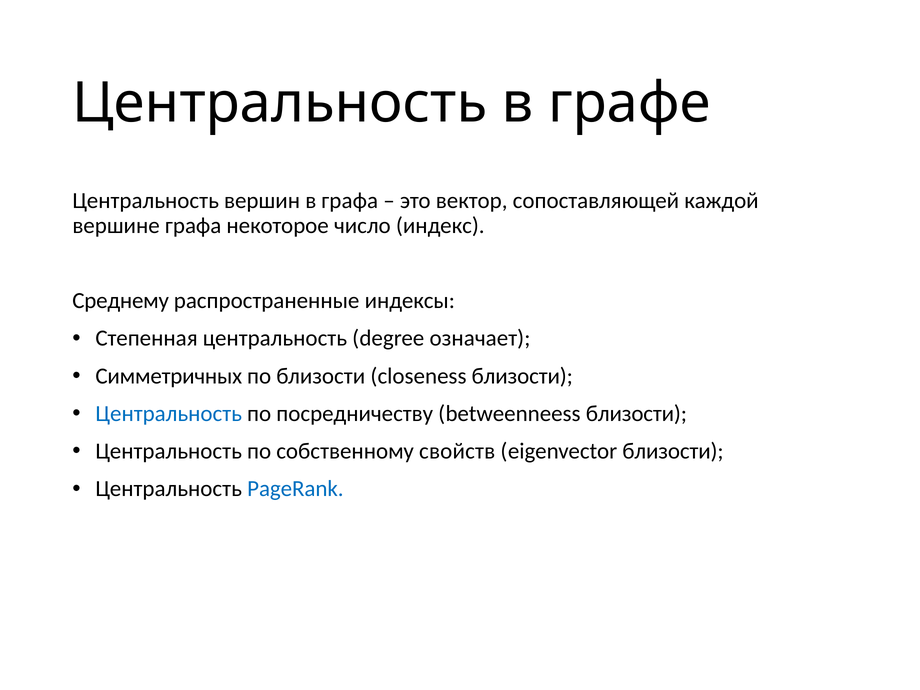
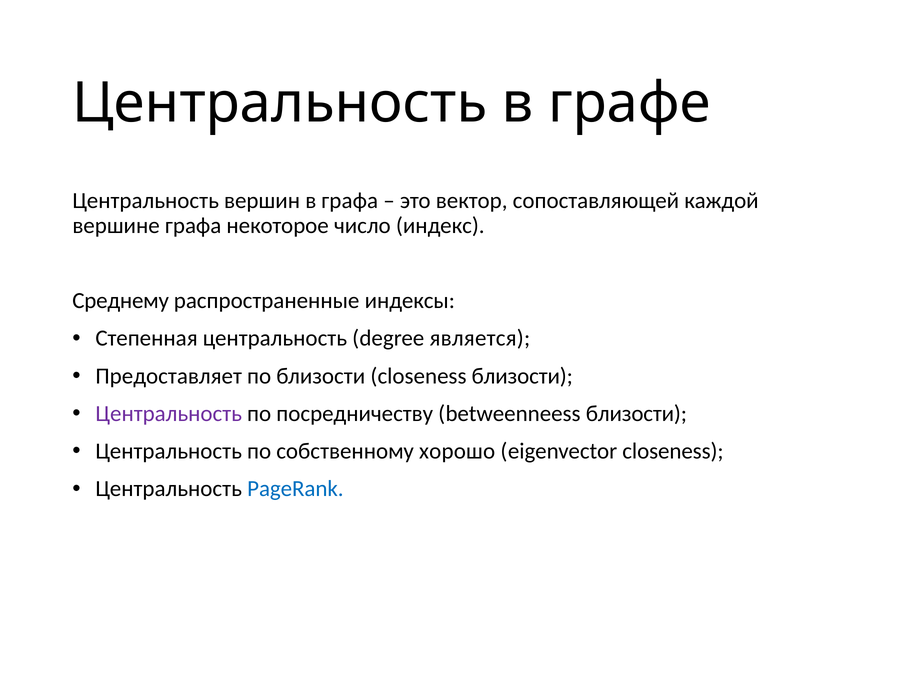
означает: означает -> является (480, 338)
Симметричных: Симметричных -> Предоставляет (169, 376)
Центральность colour: blue -> purple (169, 414)
свойств: свойств -> хорошо (457, 451)
eigenvector близости: близости -> closeness (673, 451)
